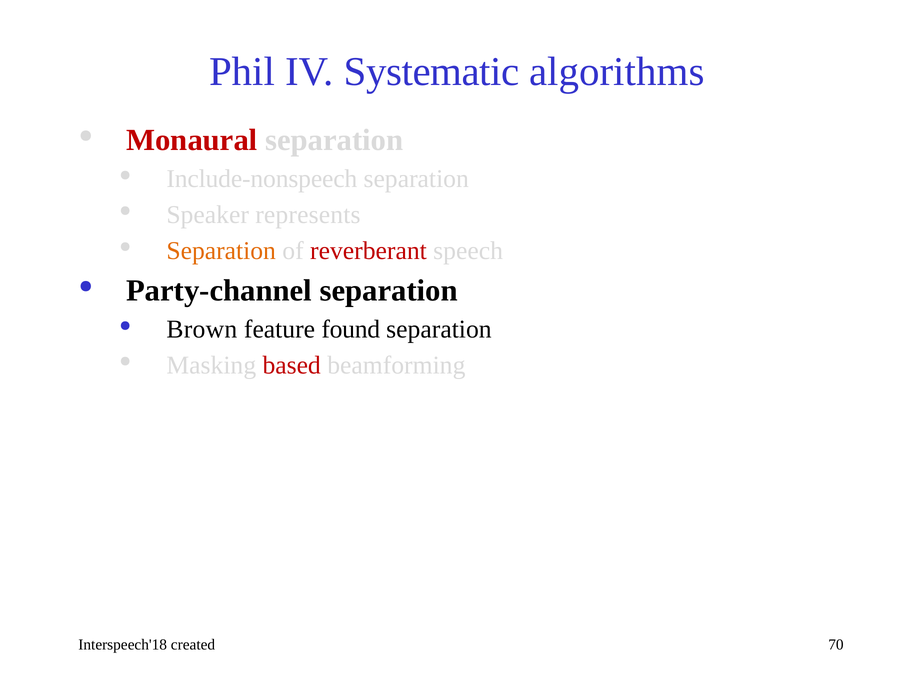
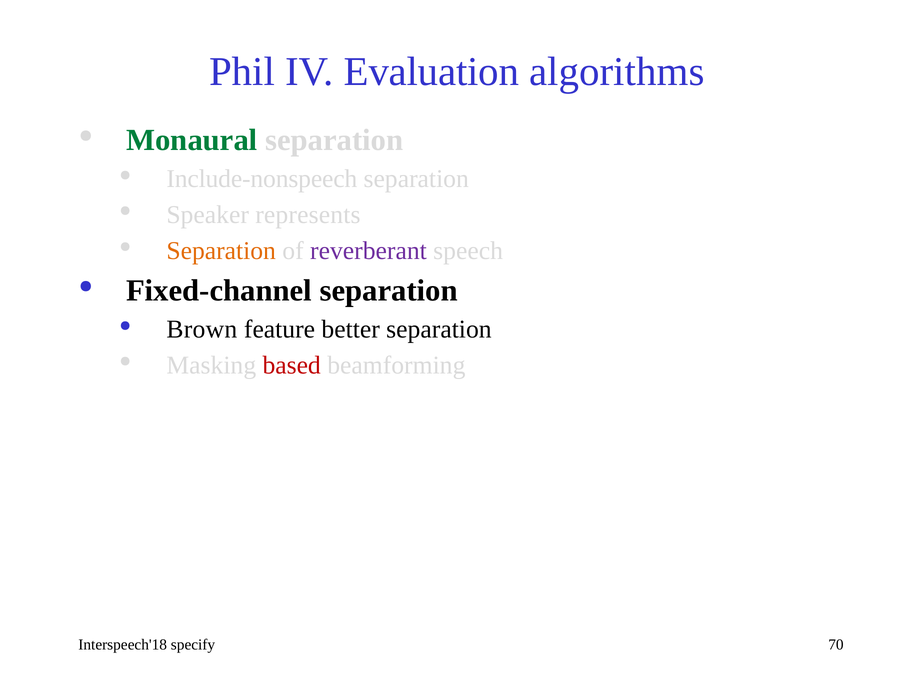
Systematic: Systematic -> Evaluation (431, 72)
Monaural colour: red -> green (192, 140)
reverberant colour: red -> purple (368, 251)
Party-channel: Party-channel -> Fixed-channel (219, 291)
found: found -> better (351, 330)
created: created -> specify (193, 645)
